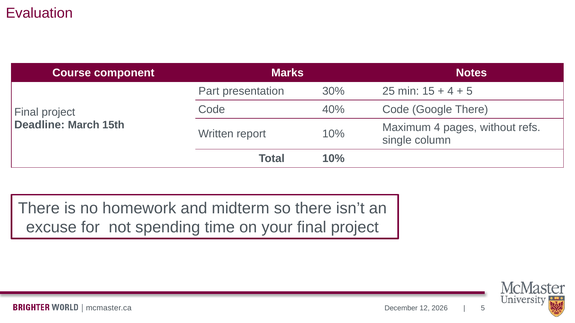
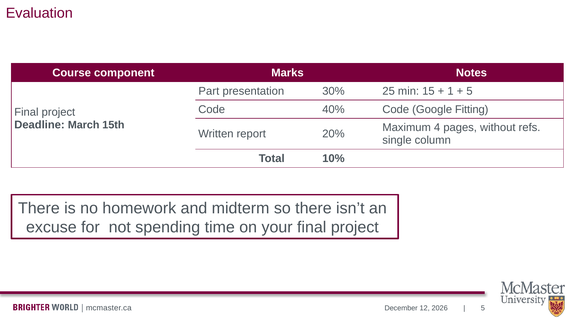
4: 4 -> 1 (450, 91)
Google There: There -> Fitting (472, 109)
report 10%: 10% -> 20% (333, 134)
